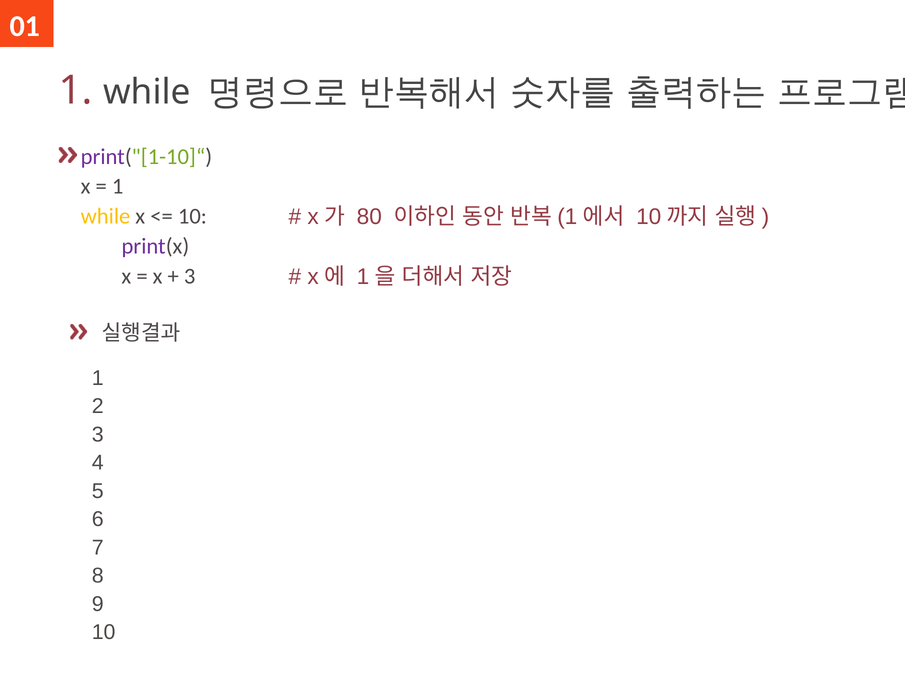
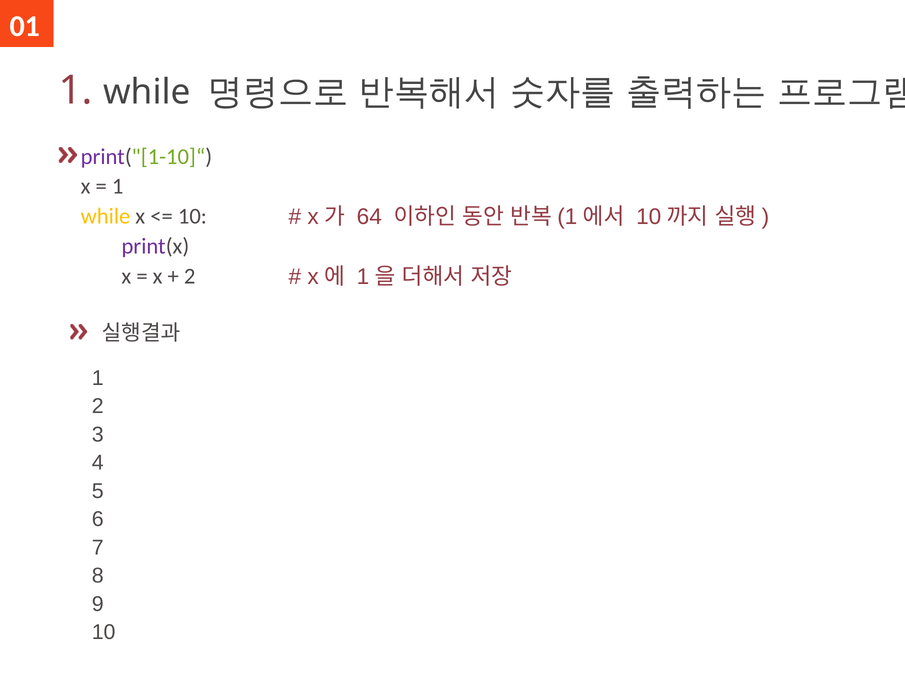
80: 80 -> 64 (369, 217)
3: 3 -> 2 (190, 276)
